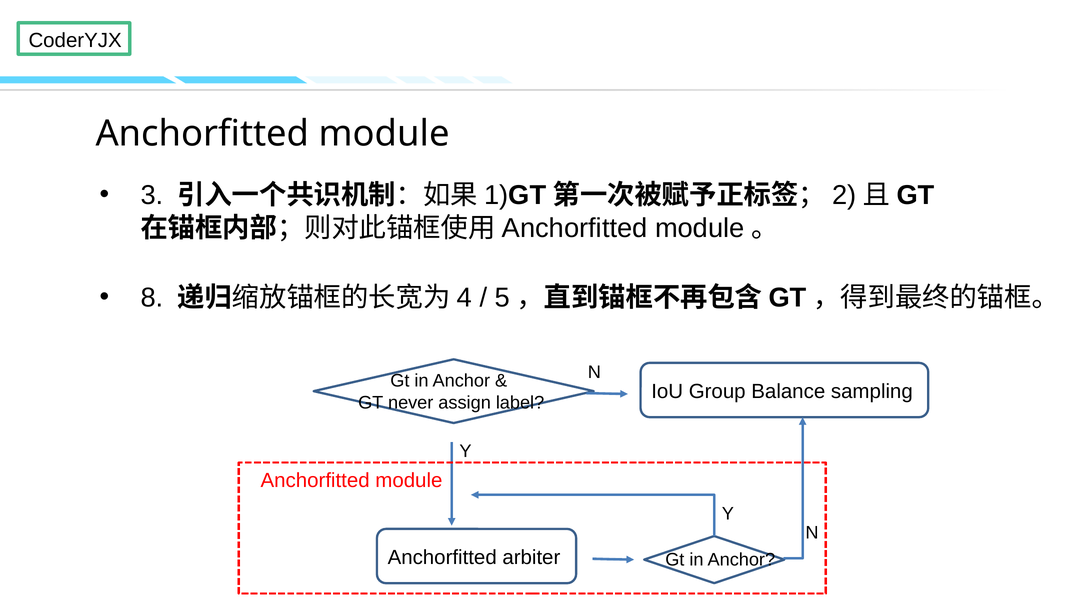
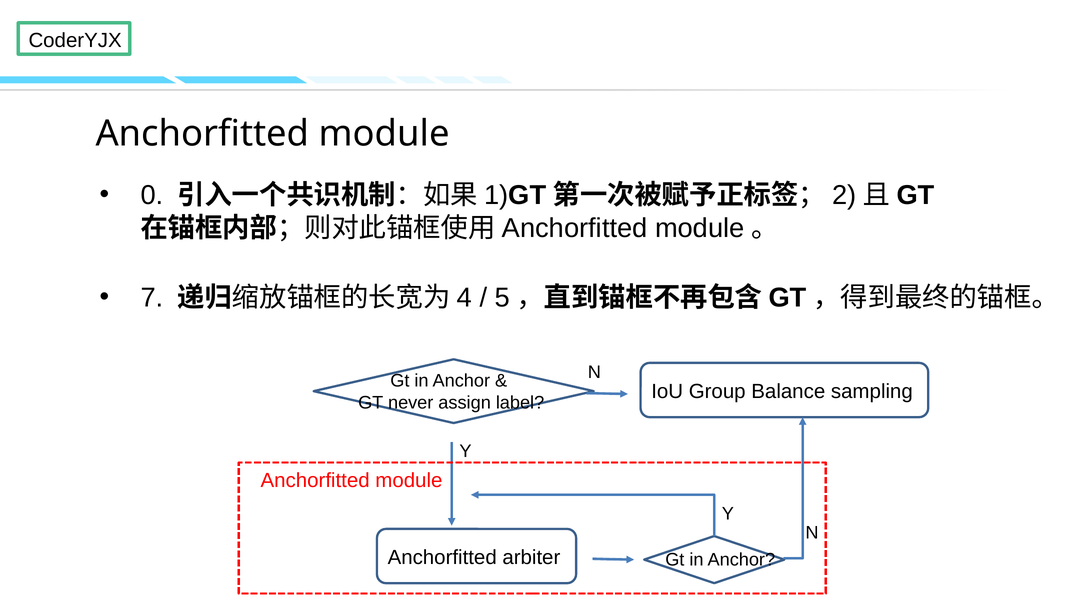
3: 3 -> 0 (152, 195)
8: 8 -> 7 (152, 298)
